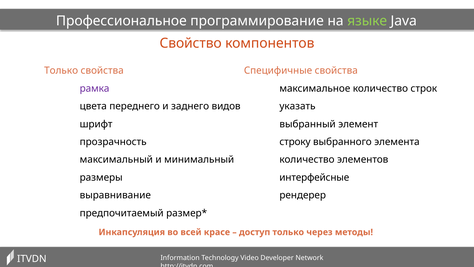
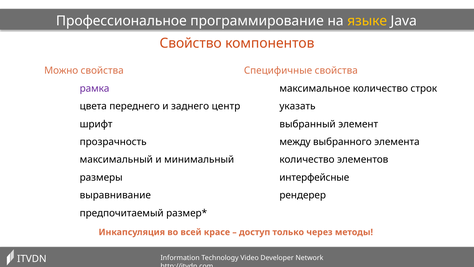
языке colour: light green -> yellow (367, 21)
Только: Только -> Можно (61, 71)
видов: видов -> центр (226, 106)
строку: строку -> между (295, 142)
